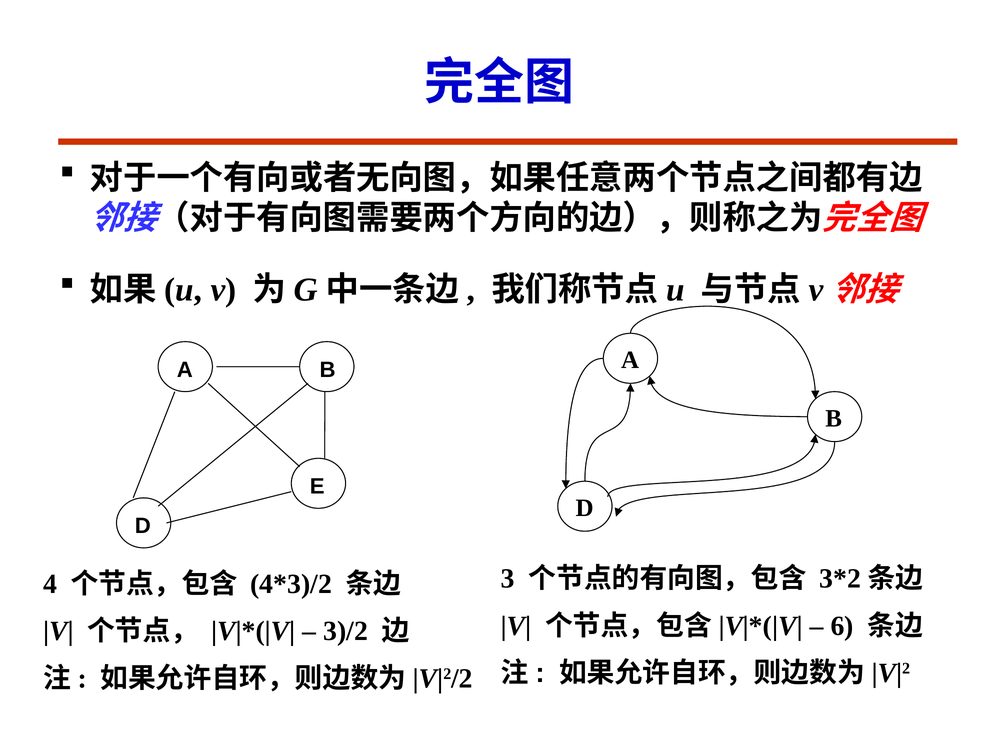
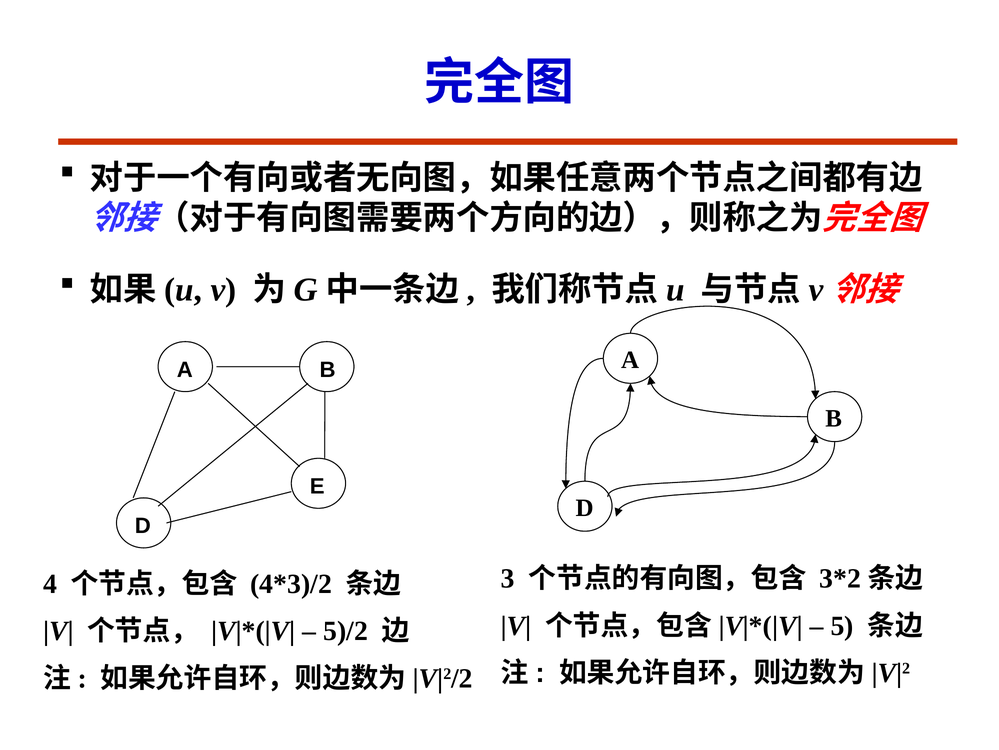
6: 6 -> 5 (842, 625)
3)/2: 3)/2 -> 5)/2 (346, 631)
